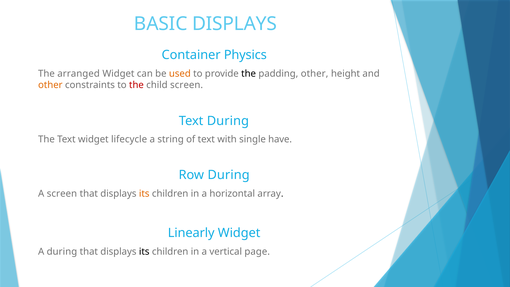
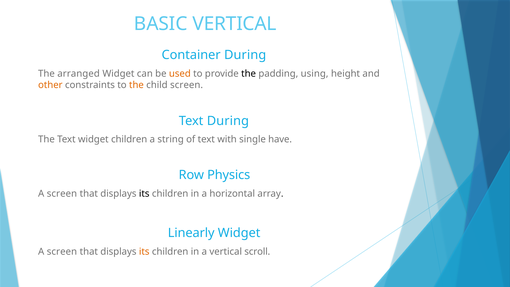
BASIC DISPLAYS: DISPLAYS -> VERTICAL (235, 24)
Container Physics: Physics -> During (245, 55)
padding other: other -> using (315, 74)
the colour: red -> orange (136, 85)
widget lifecycle: lifecycle -> children (129, 139)
Row During: During -> Physics (229, 175)
its colour: orange -> black (144, 193)
during: during -> screen (62, 251)
its colour: black -> orange (144, 251)
page: page -> scroll (257, 251)
